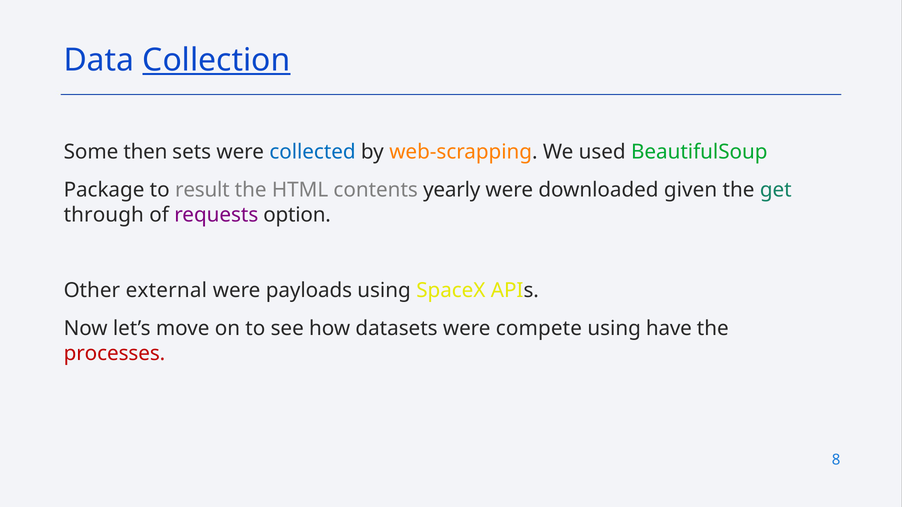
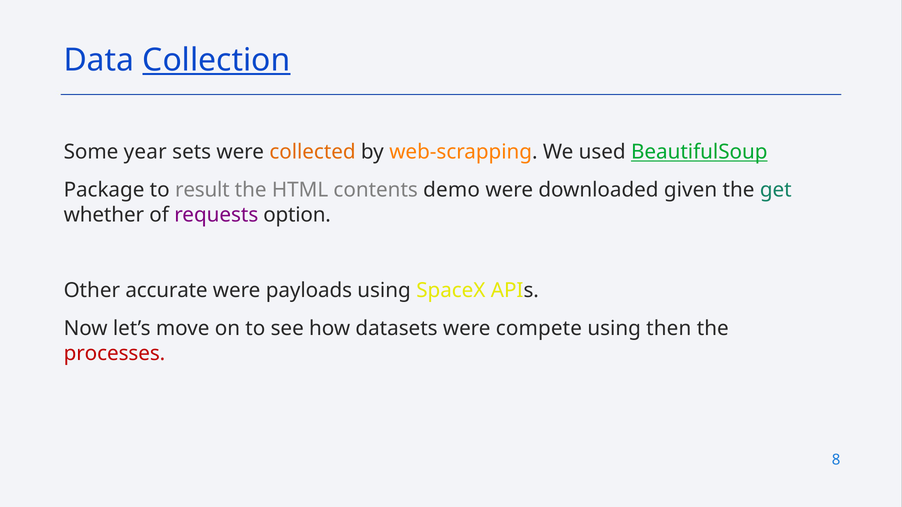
then: then -> year (145, 152)
collected colour: blue -> orange (313, 152)
BeautifulSoup underline: none -> present (699, 152)
yearly: yearly -> demo (452, 190)
through: through -> whether (104, 215)
external: external -> accurate (167, 291)
have: have -> then (669, 329)
